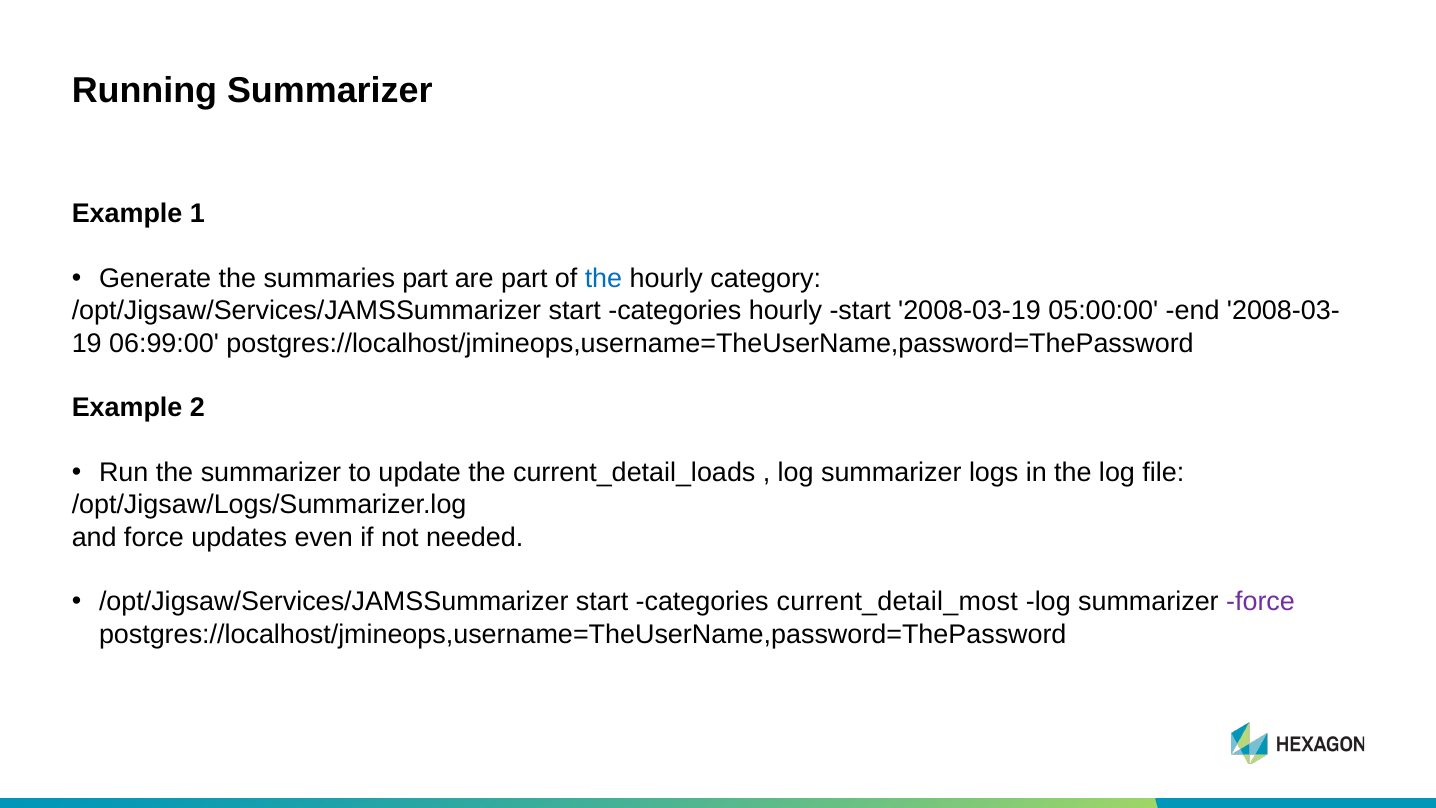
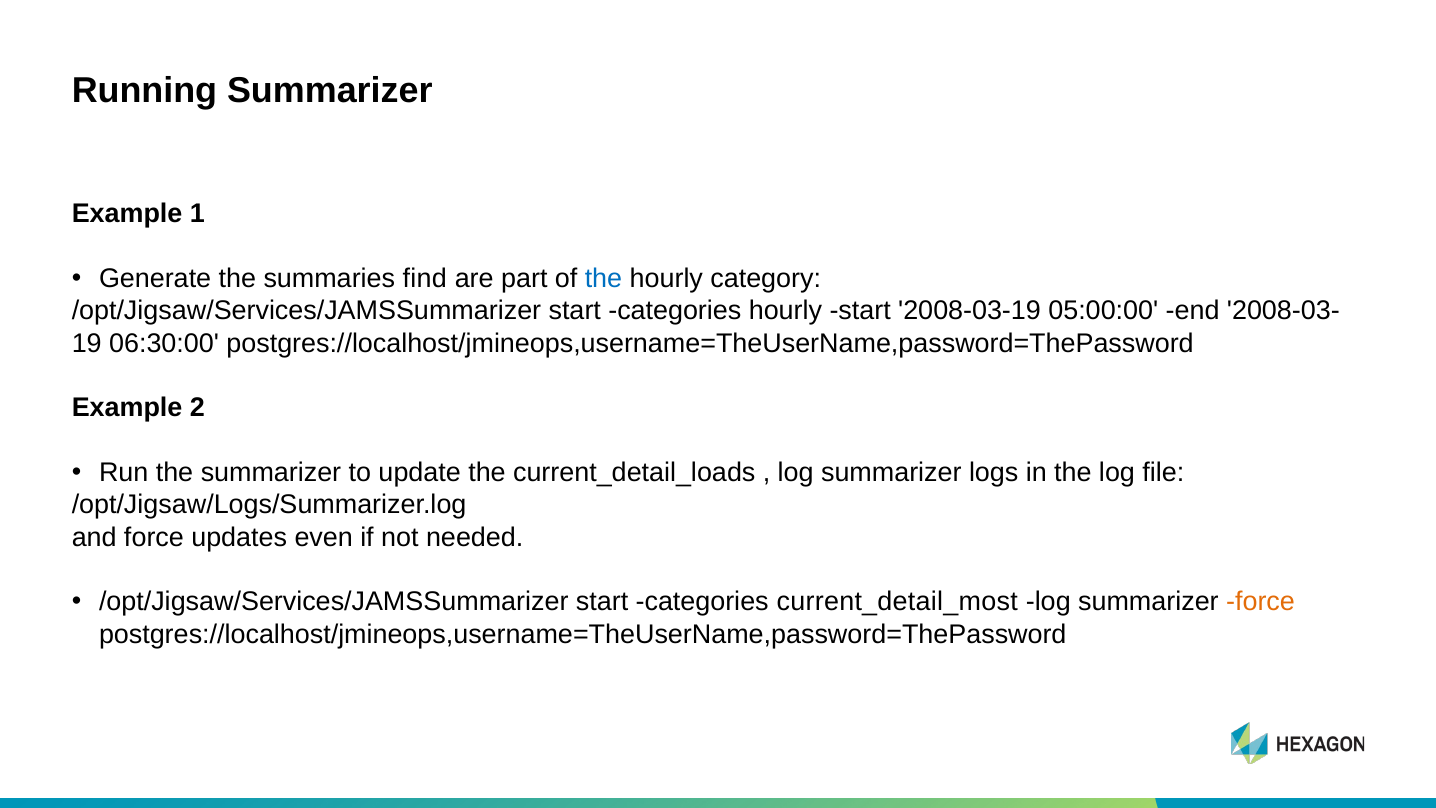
summaries part: part -> find (425, 279)
06:99:00: 06:99:00 -> 06:30:00 (164, 343)
force colour: purple -> orange (1261, 602)
